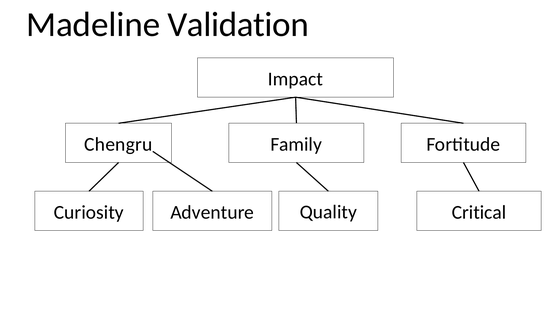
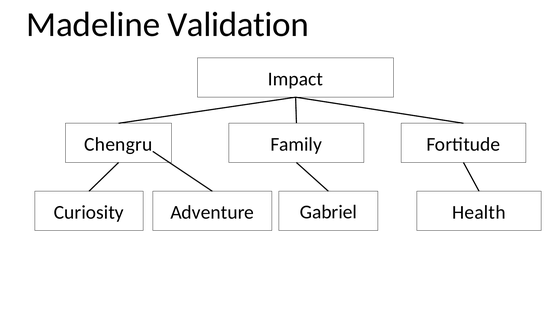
Quality: Quality -> Gabriel (328, 212)
Critical: Critical -> Health (479, 212)
